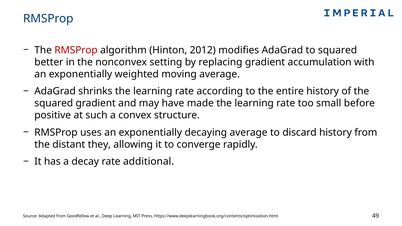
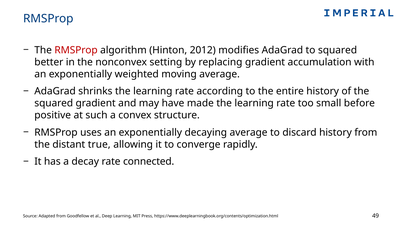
they: they -> true (99, 145)
additional: additional -> connected (149, 162)
